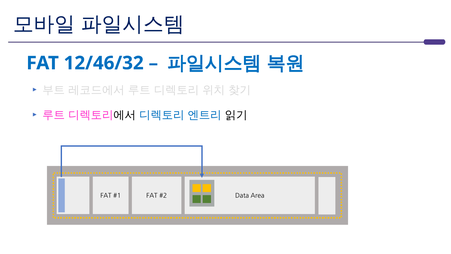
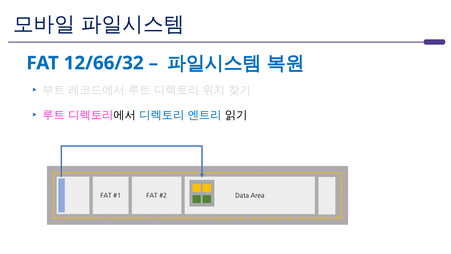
12/46/32: 12/46/32 -> 12/66/32 (104, 63)
